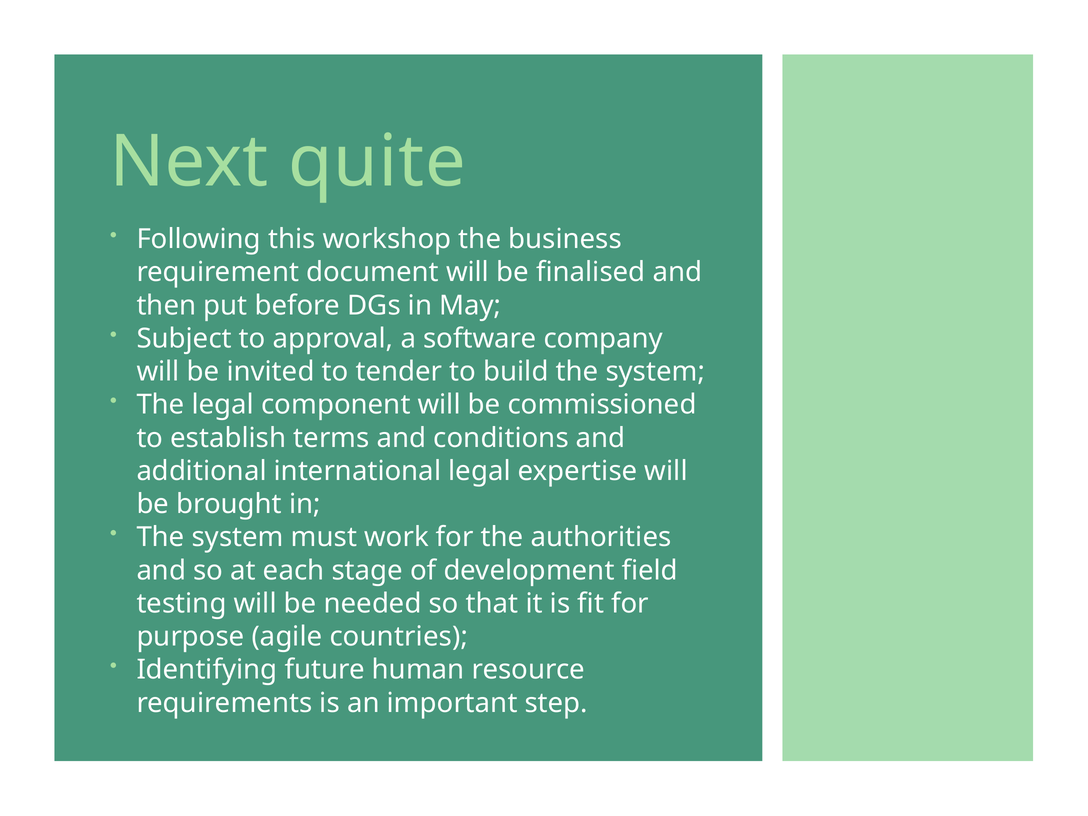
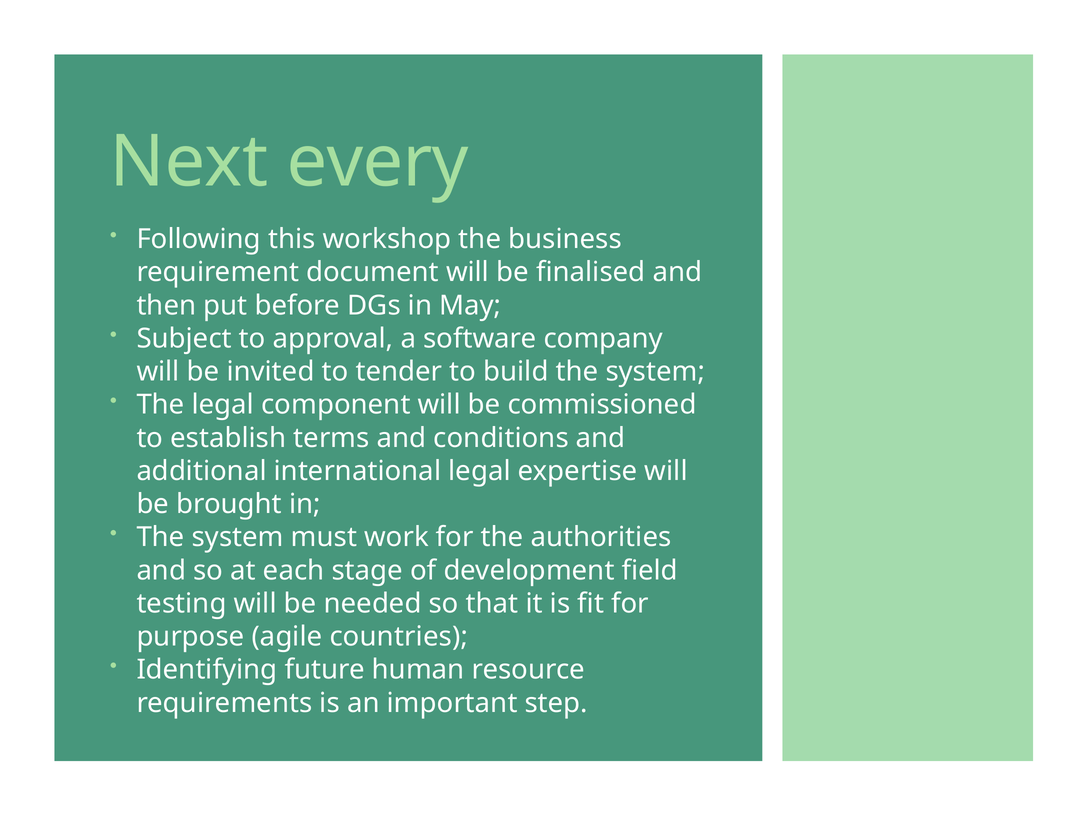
quite: quite -> every (378, 162)
